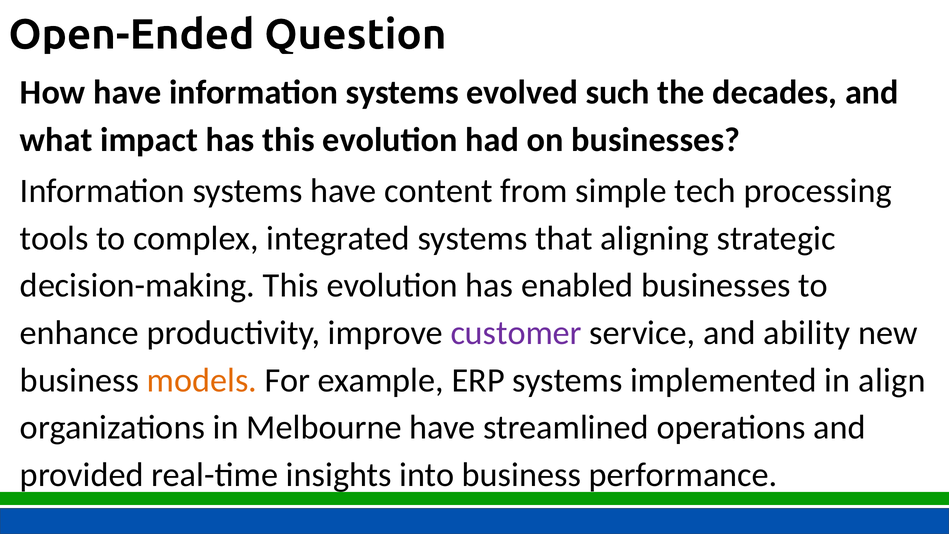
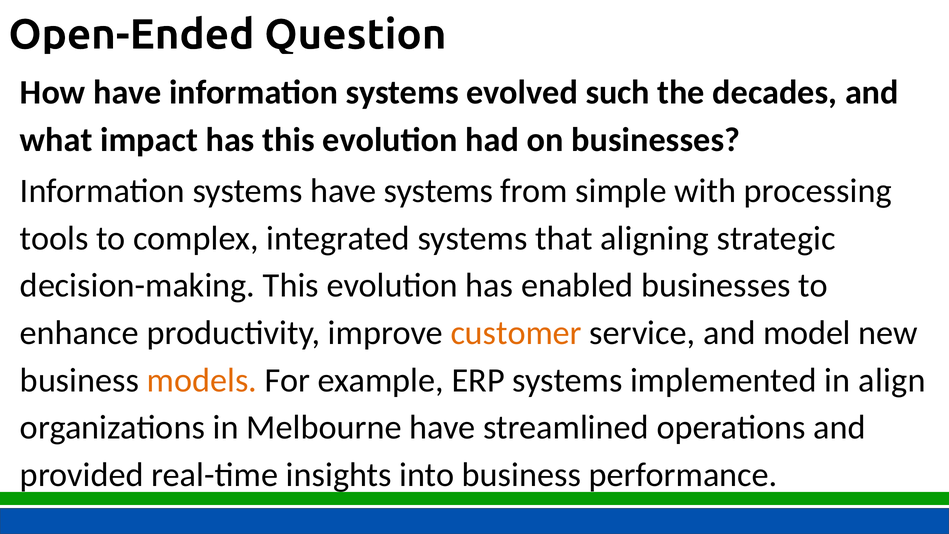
have content: content -> systems (439, 191)
tech: tech -> with (705, 191)
customer colour: purple -> orange (516, 333)
ability: ability -> model (807, 333)
